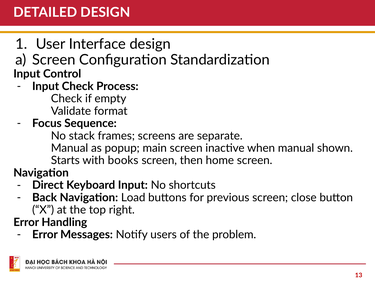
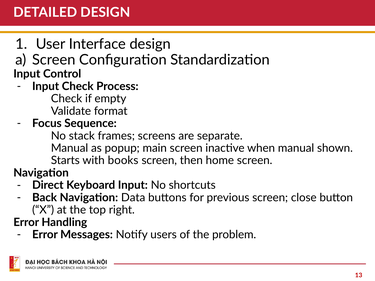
Load: Load -> Data (133, 198)
